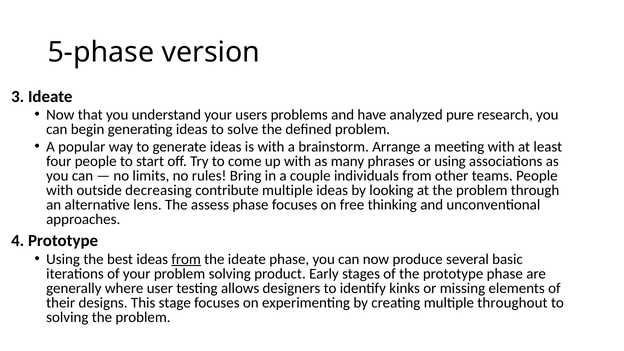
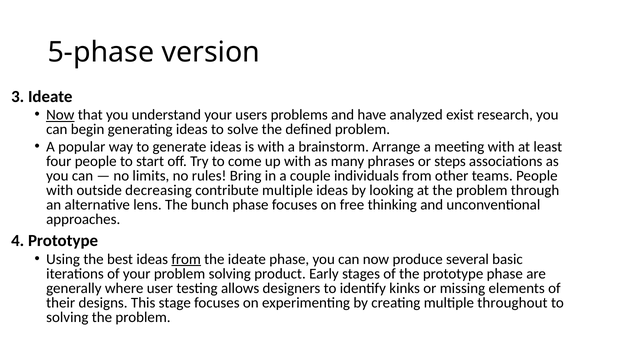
Now underline: none -> present (60, 115)
pure: pure -> exist (460, 115)
or using: using -> steps (450, 161)
assess: assess -> bunch (210, 205)
